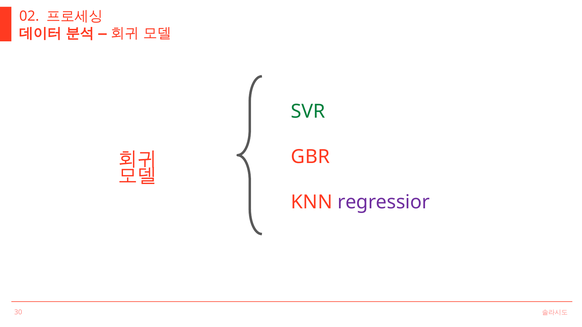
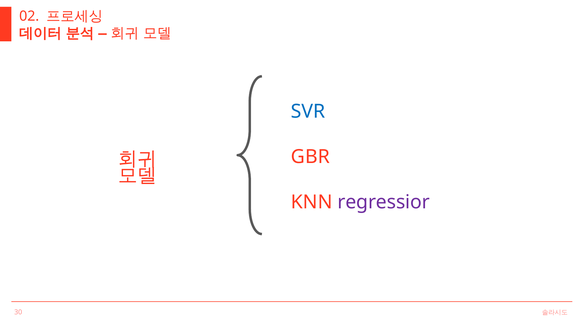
SVR colour: green -> blue (308, 112)
